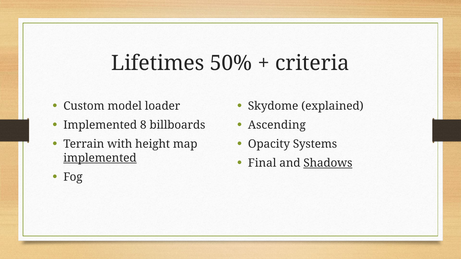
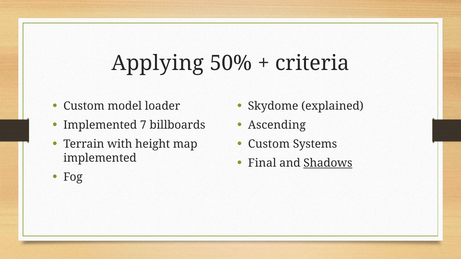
Lifetimes: Lifetimes -> Applying (158, 63)
8: 8 -> 7 (143, 125)
Opacity: Opacity -> Custom (269, 144)
implemented underline: present -> none (100, 158)
